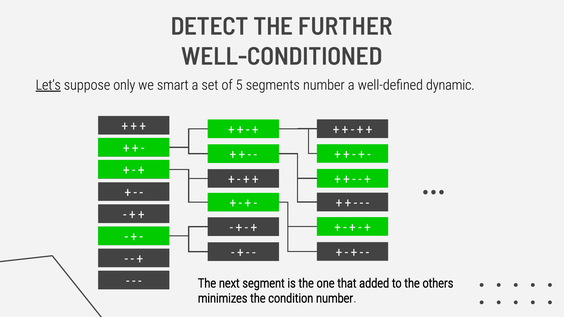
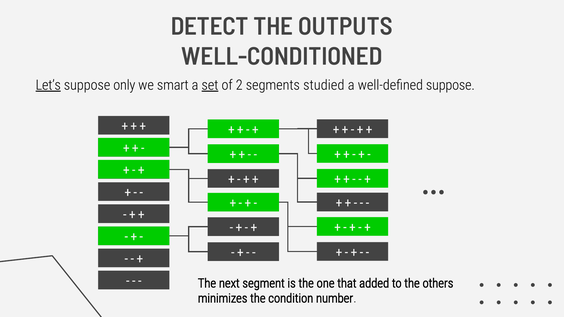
FURTHER: FURTHER -> OUTPUTS (345, 26)
set underline: none -> present (210, 85)
5: 5 -> 2 (239, 85)
segments number: number -> studied (324, 85)
well-defined dynamic: dynamic -> suppose (450, 85)
